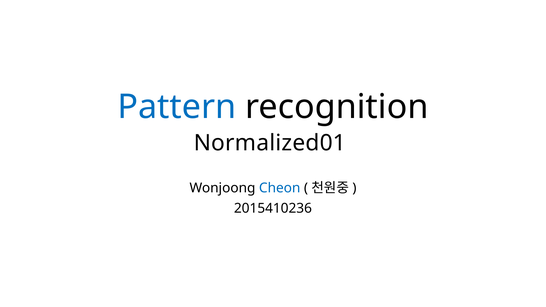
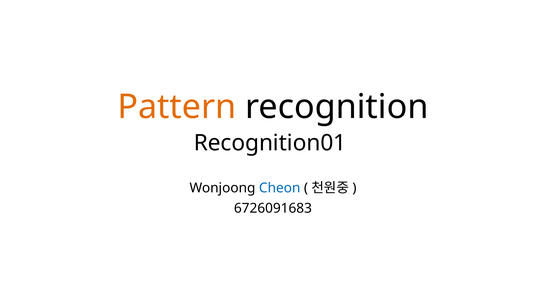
Pattern colour: blue -> orange (177, 107)
Normalized01: Normalized01 -> Recognition01 (270, 143)
2015410236: 2015410236 -> 6726091683 (273, 209)
